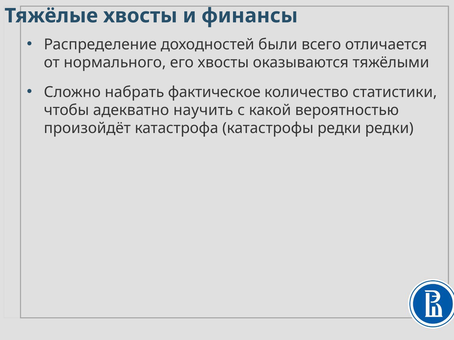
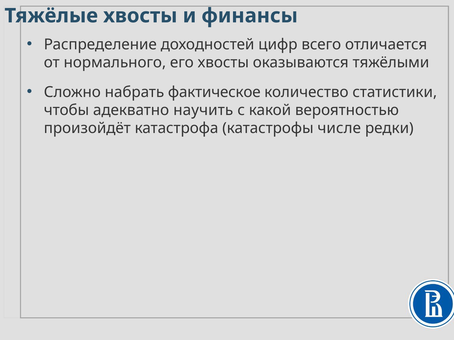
были: были -> цифр (278, 45)
катастрофы редки: редки -> числе (339, 129)
